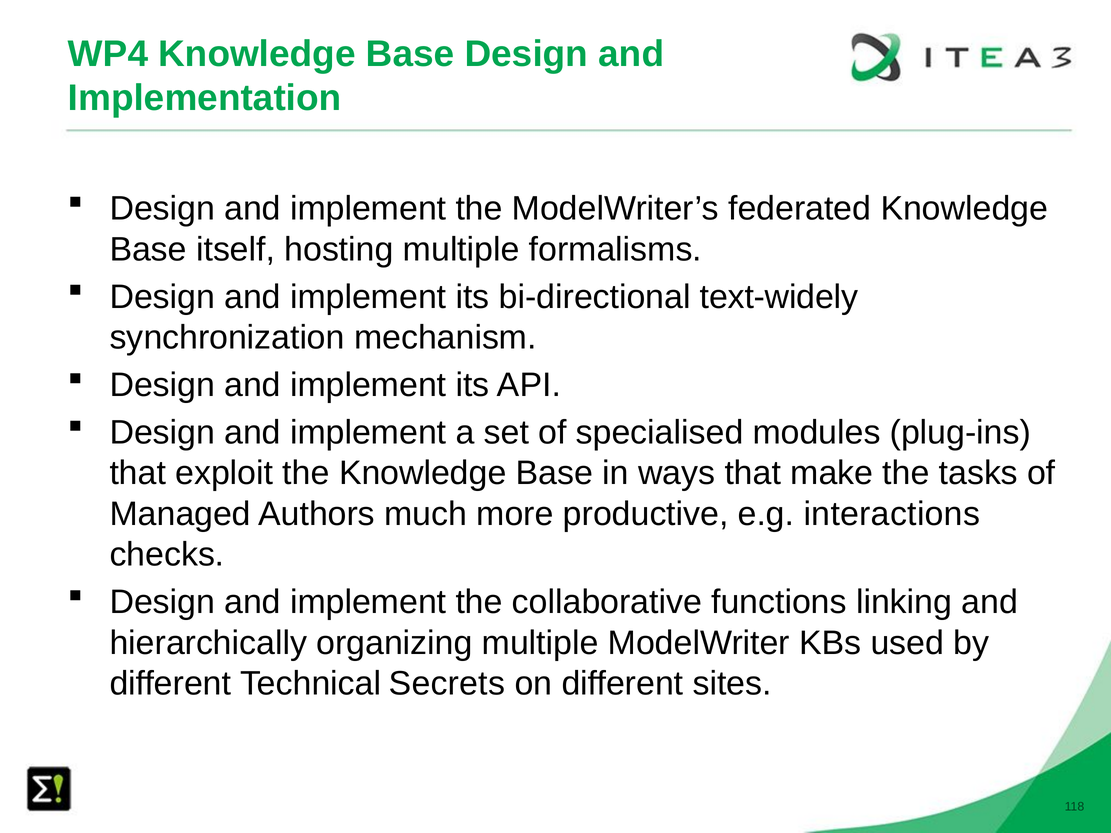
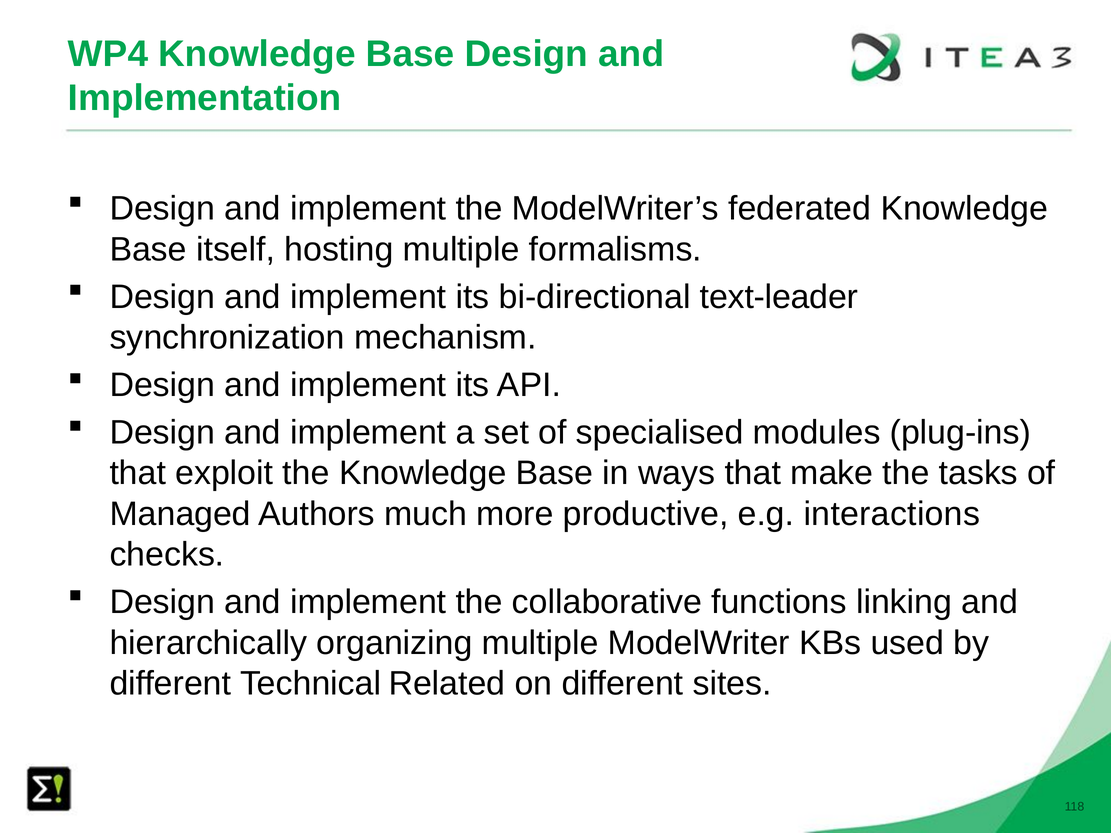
text-widely: text-widely -> text-leader (779, 297)
Secrets: Secrets -> Related (447, 684)
